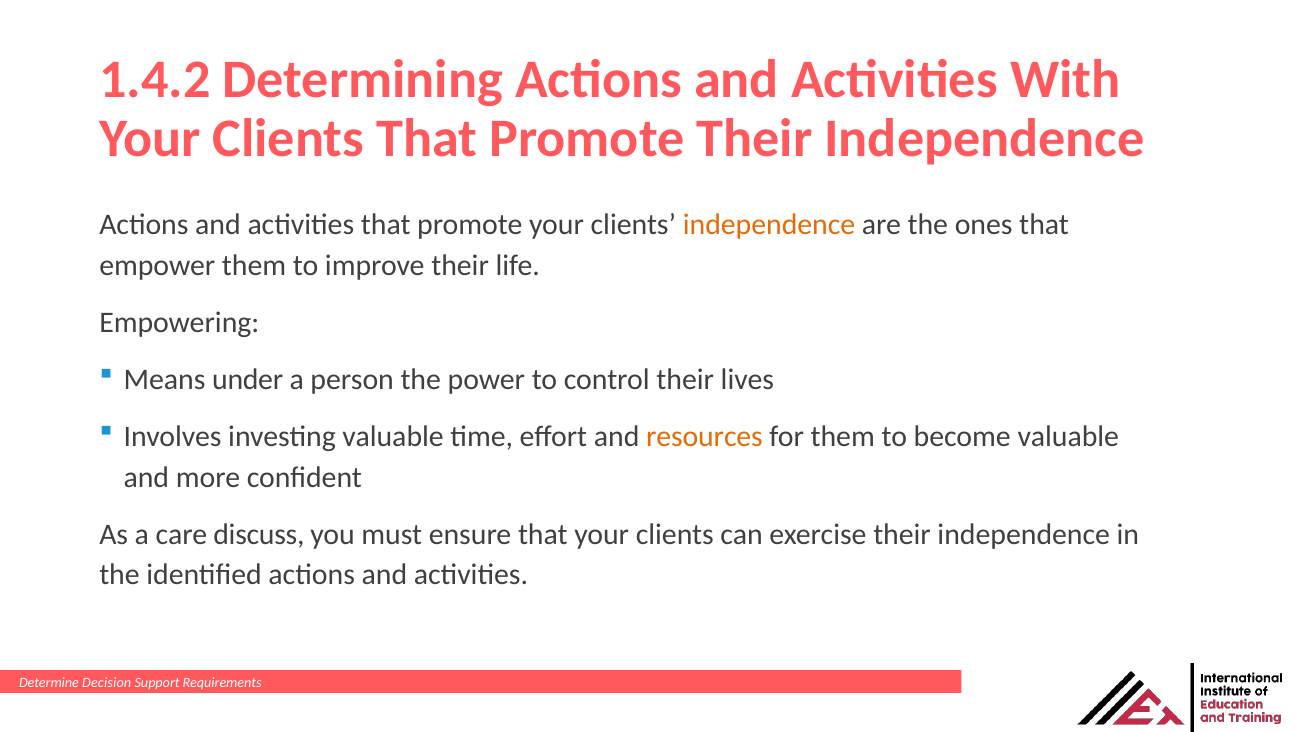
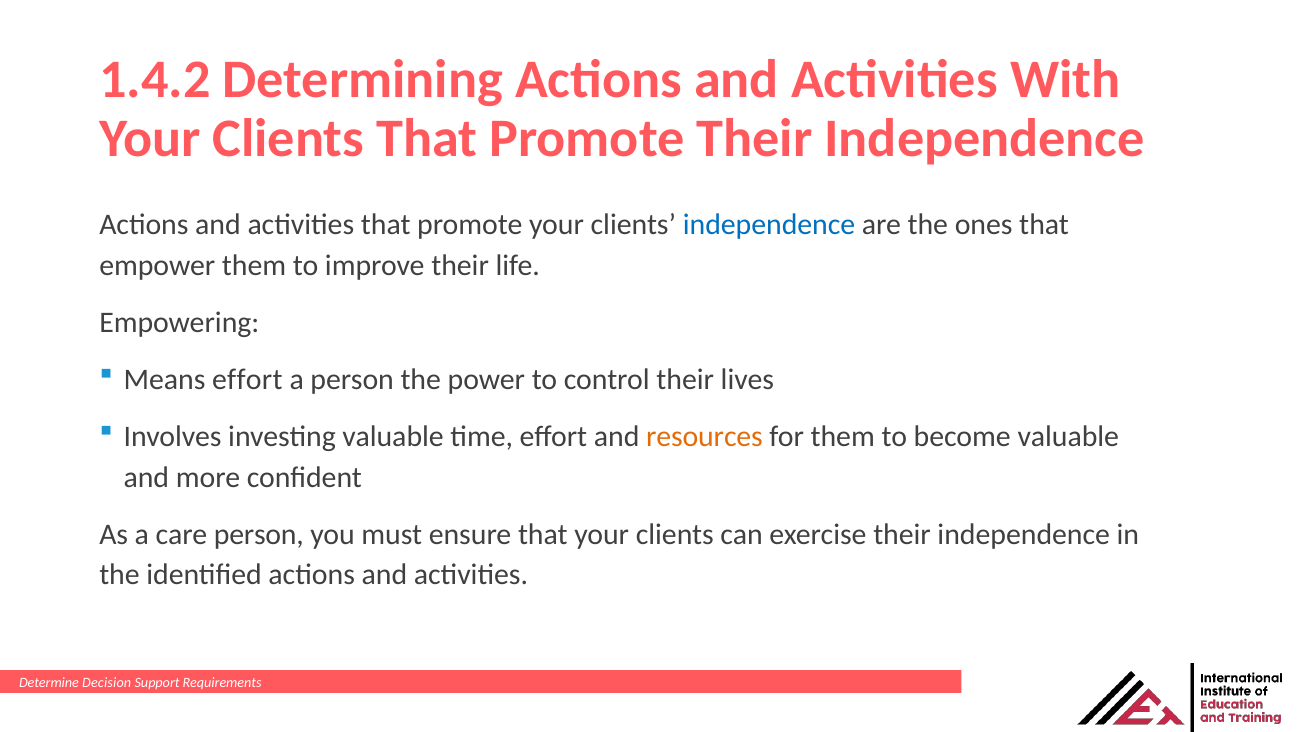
independence colour: orange -> blue (769, 225)
Means under: under -> effort (247, 380)
care discuss: discuss -> person (259, 534)
